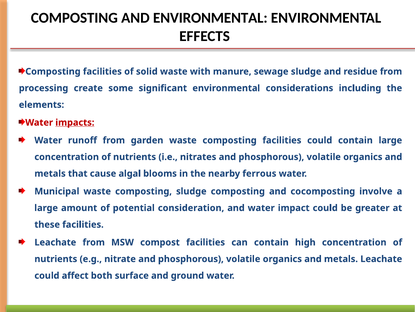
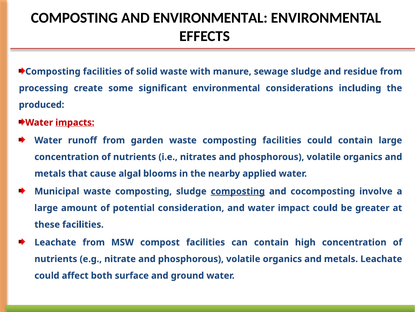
elements: elements -> produced (42, 105)
ferrous: ferrous -> applied (259, 173)
composting underline: none -> present (238, 191)
